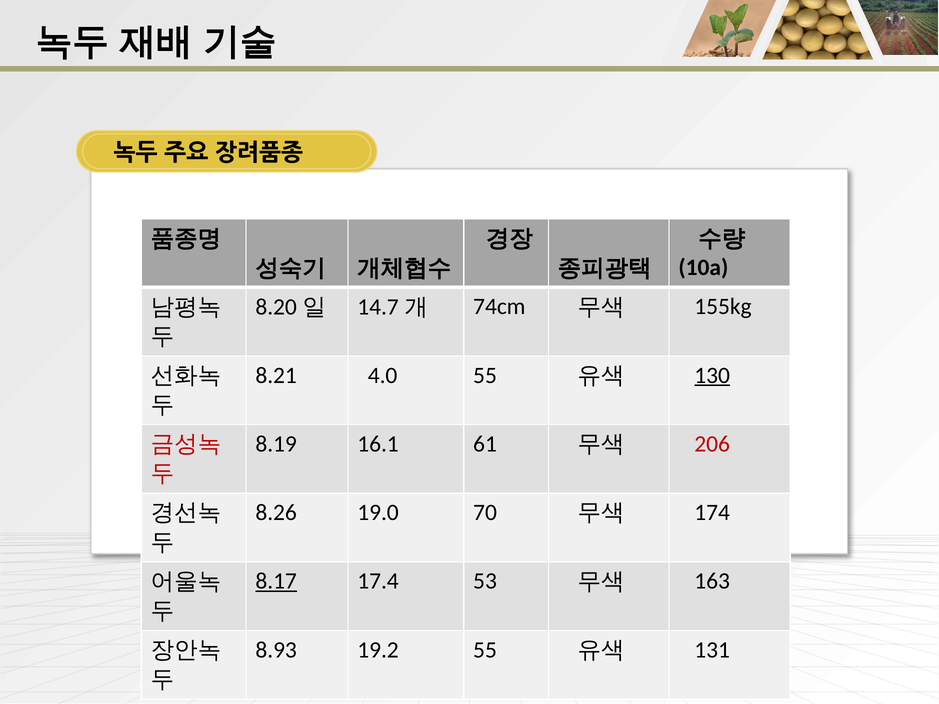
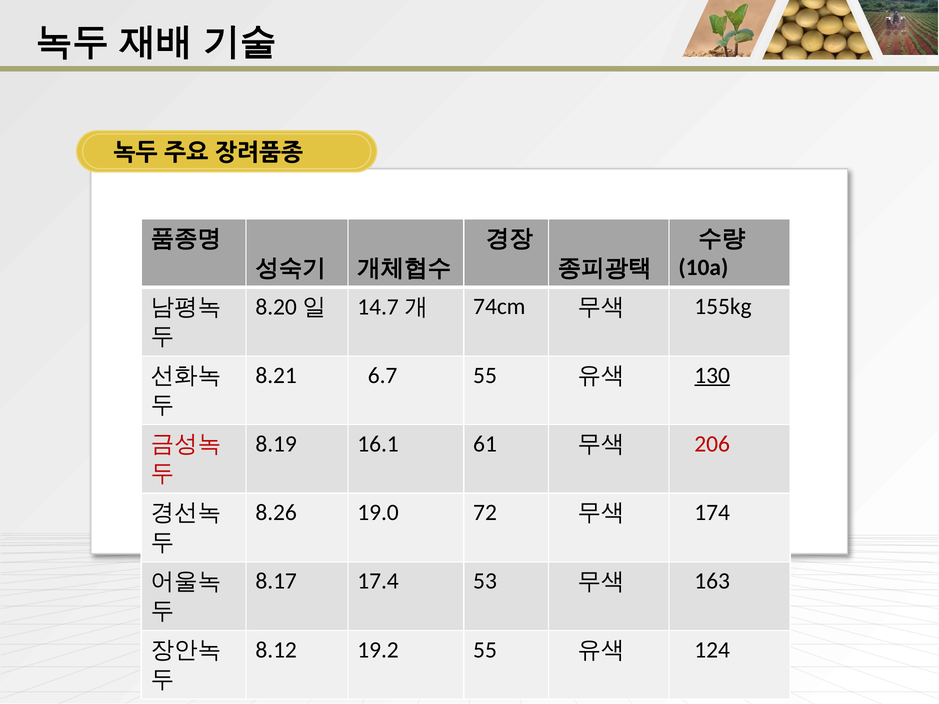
4.0: 4.0 -> 6.7 (383, 375)
70: 70 -> 72 (485, 513)
8.17 underline: present -> none (276, 581)
8.93: 8.93 -> 8.12 (276, 650)
131: 131 -> 124 (712, 650)
